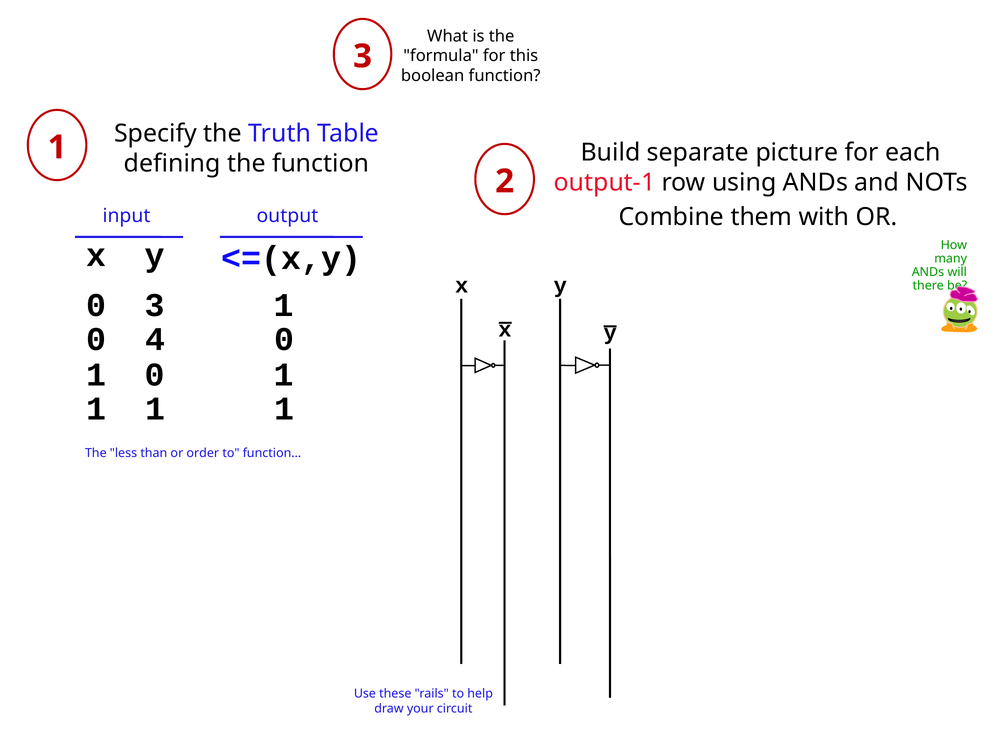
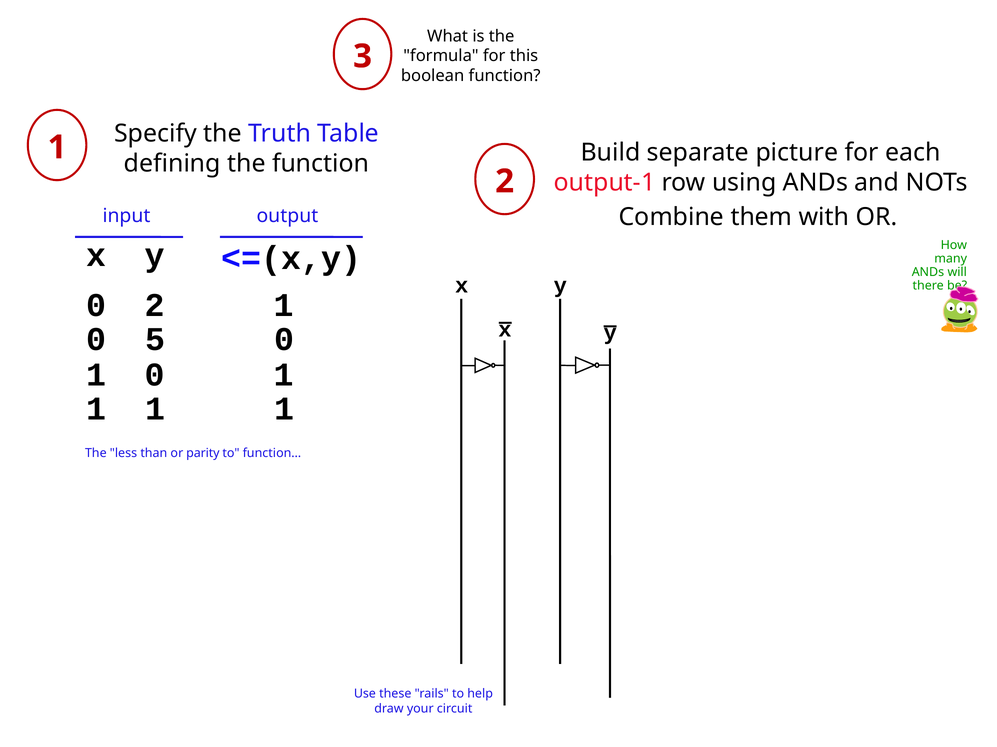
0 3: 3 -> 2 (155, 305)
4: 4 -> 5 (155, 340)
order: order -> parity (203, 454)
